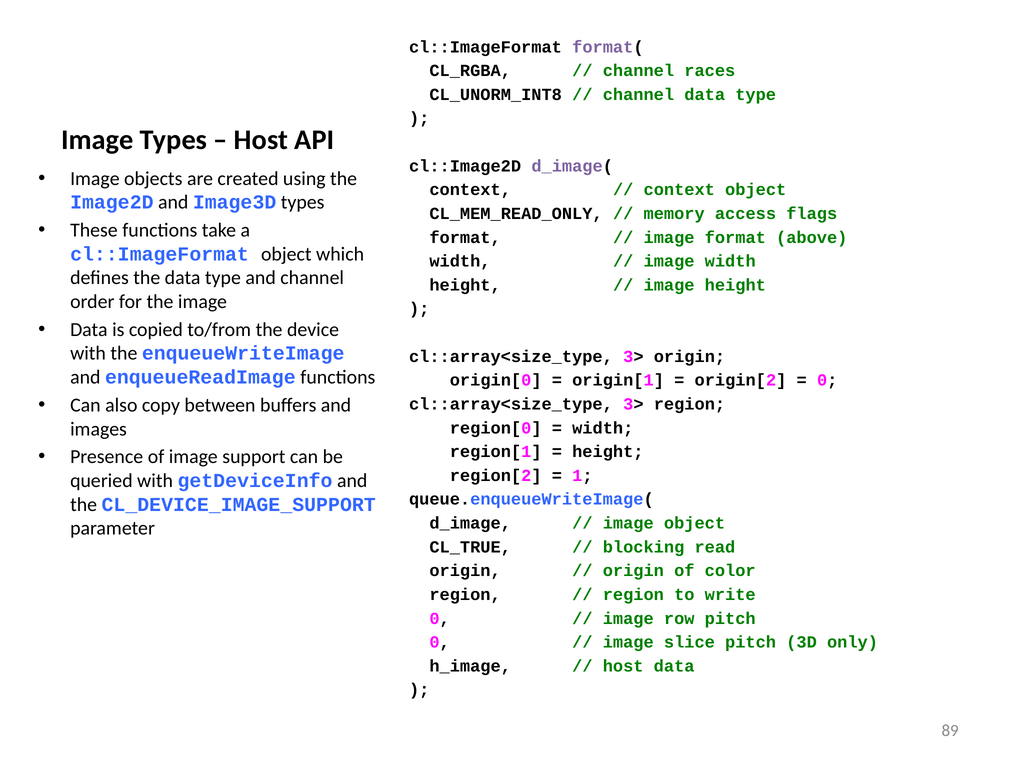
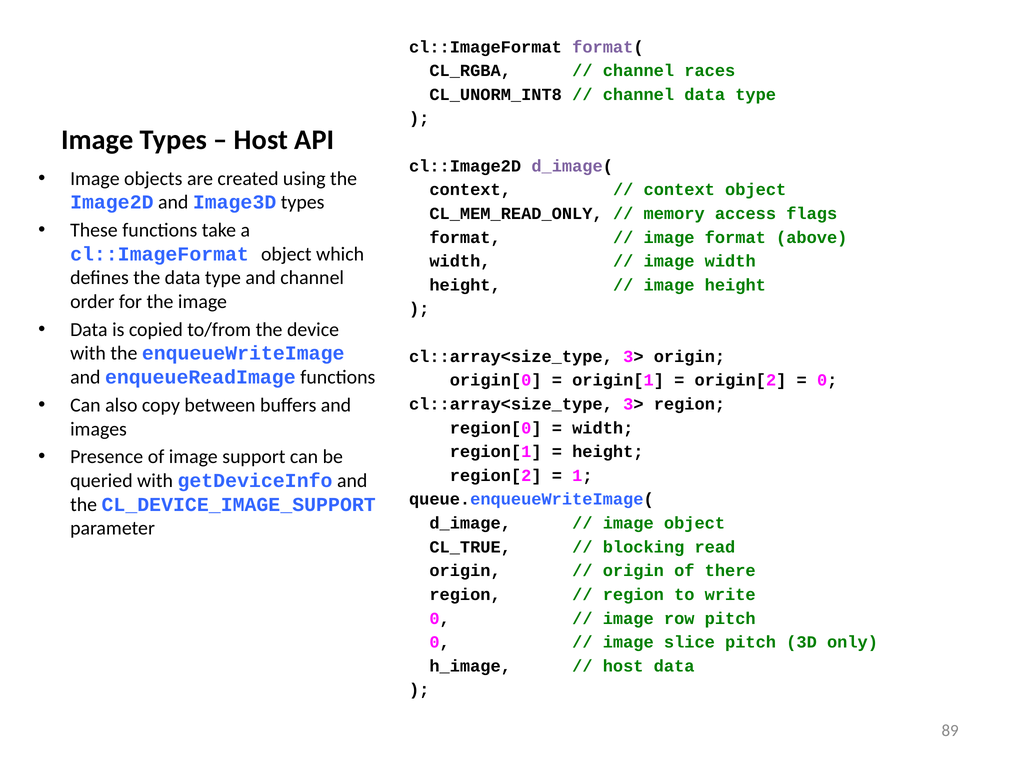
color: color -> there (730, 571)
